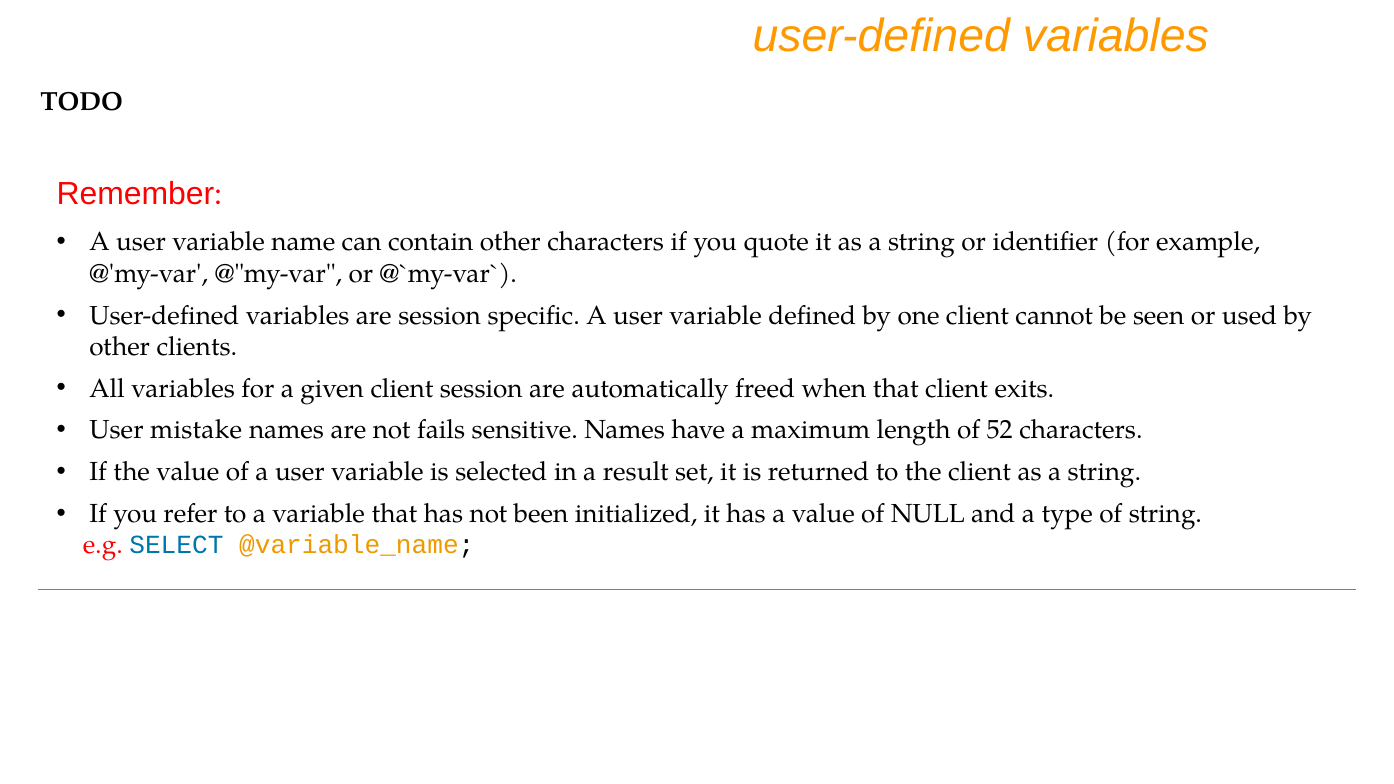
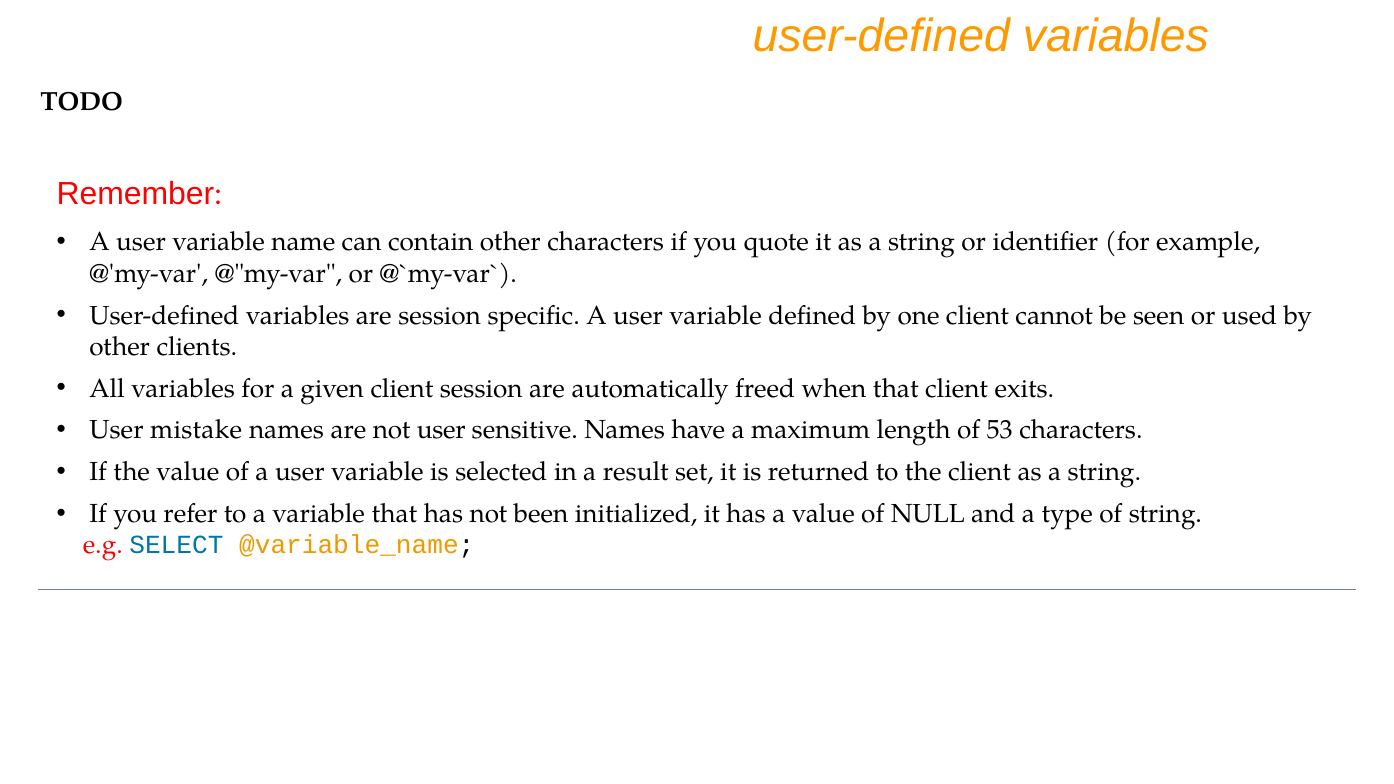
not fails: fails -> user (441, 430)
52: 52 -> 53 (1000, 430)
